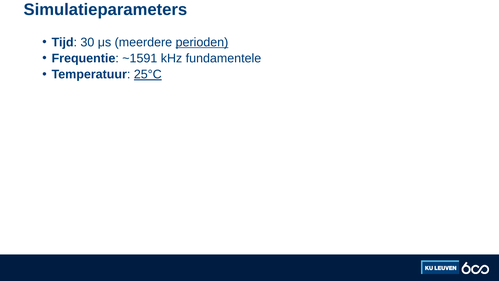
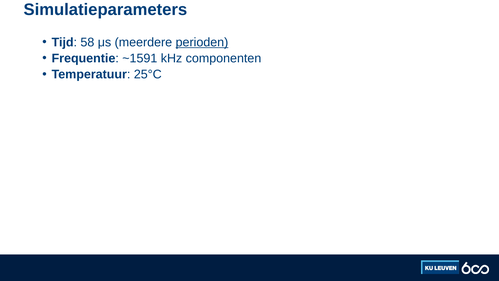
30: 30 -> 58 (87, 42)
fundamentele: fundamentele -> componenten (223, 58)
25°C underline: present -> none (148, 74)
